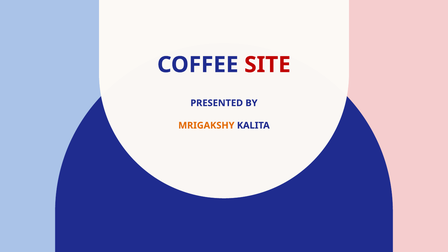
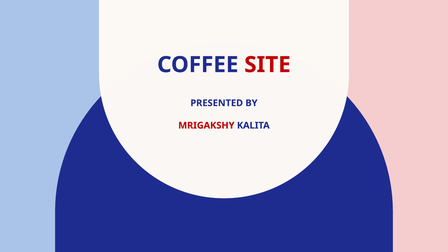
MRIGAKSHY colour: orange -> red (206, 125)
